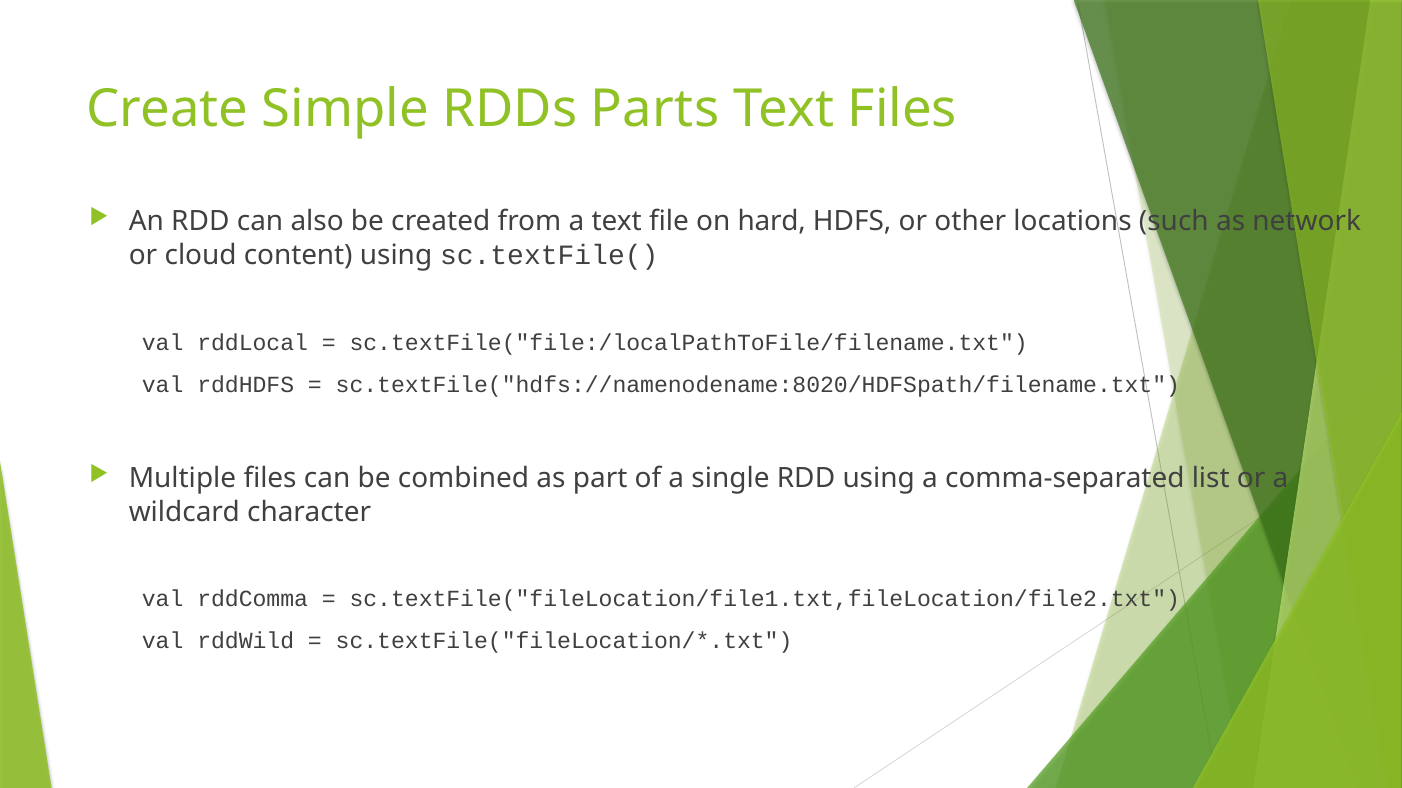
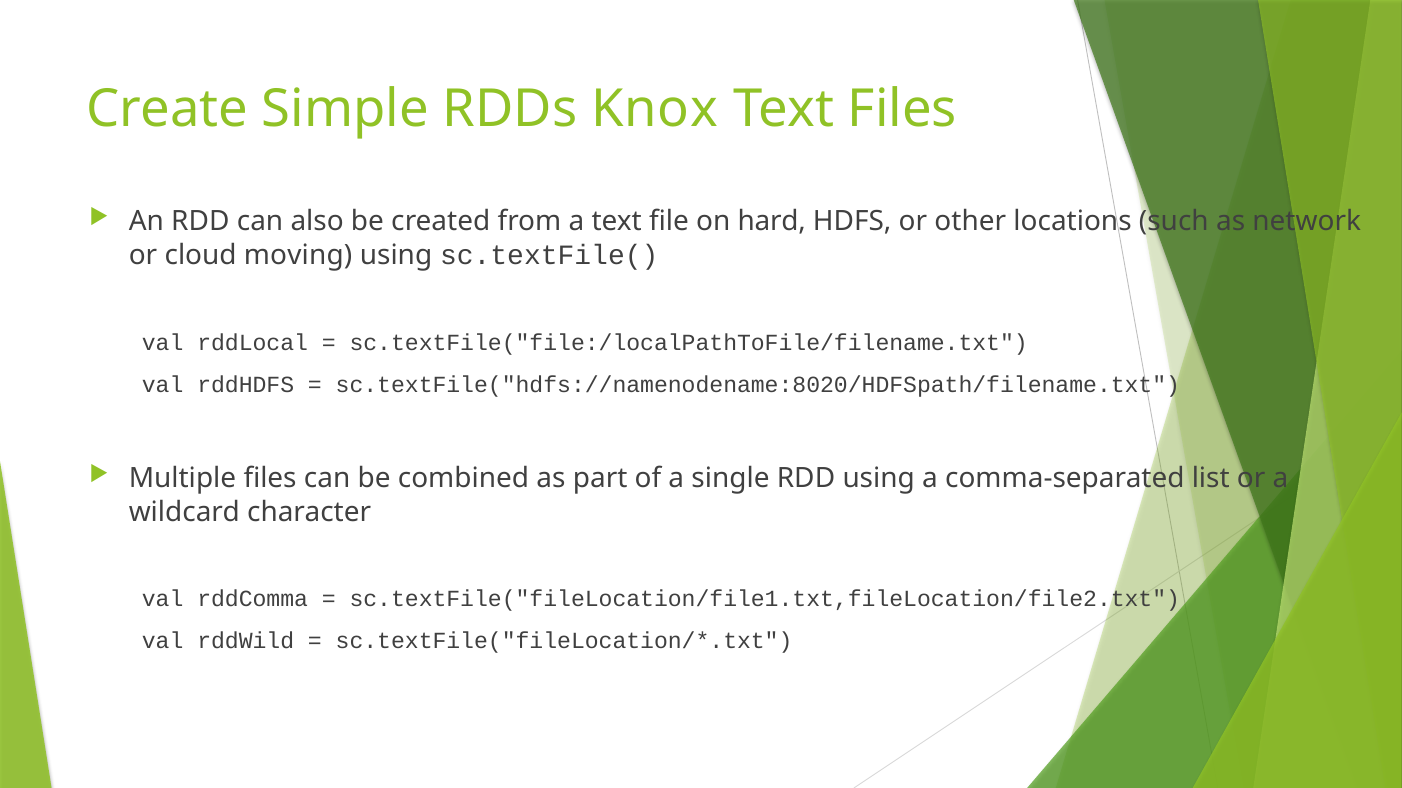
Parts: Parts -> Knox (655, 110)
content: content -> moving (298, 255)
